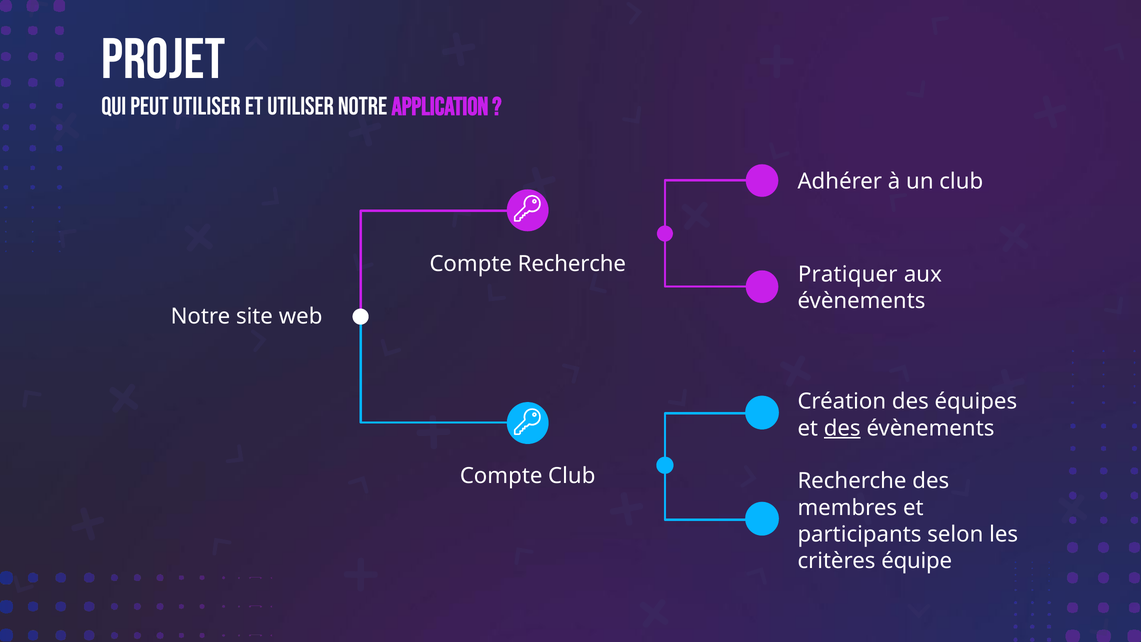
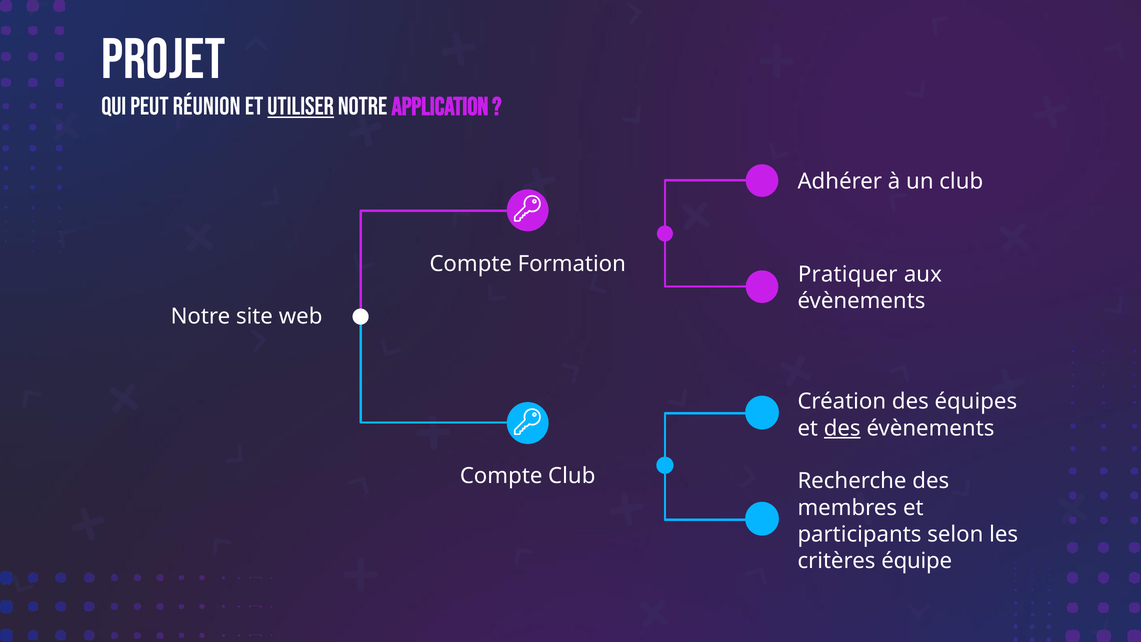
peut utiliser: utiliser -> réunion (207, 107)
utiliser underline: none -> present (301, 107)
Compte Recherche: Recherche -> Formation (572, 264)
